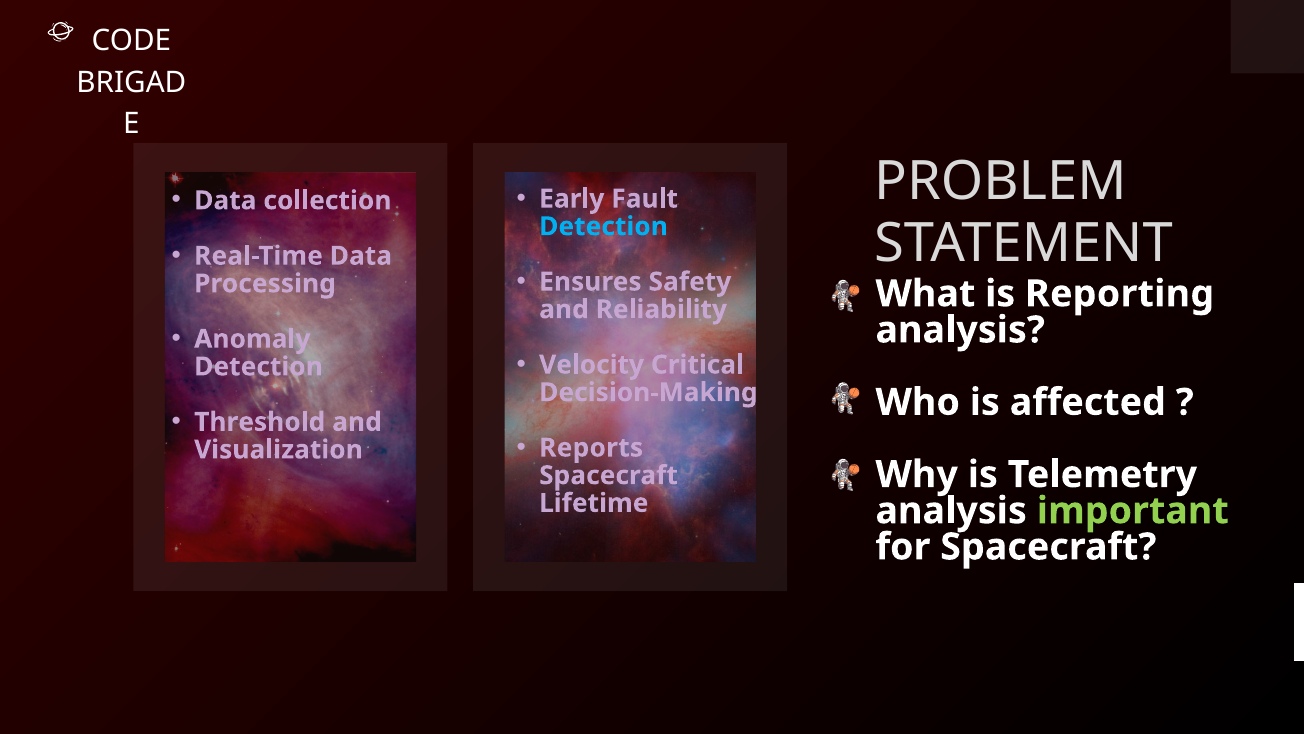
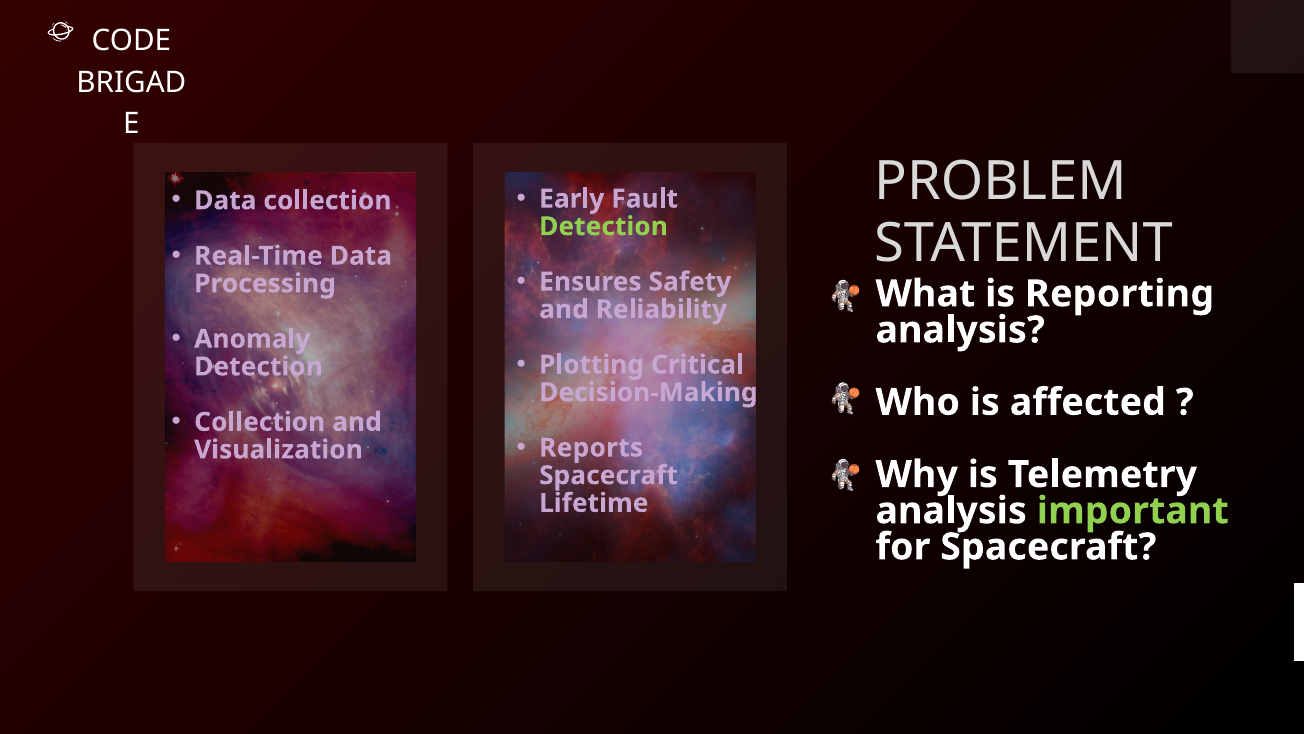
Detection colour: light blue -> light green (603, 226)
Velocity: Velocity -> Plotting (592, 365)
Threshold: Threshold -> Collection (260, 422)
